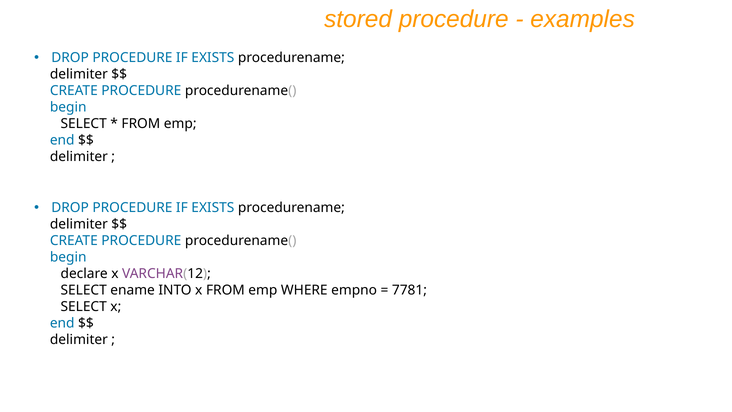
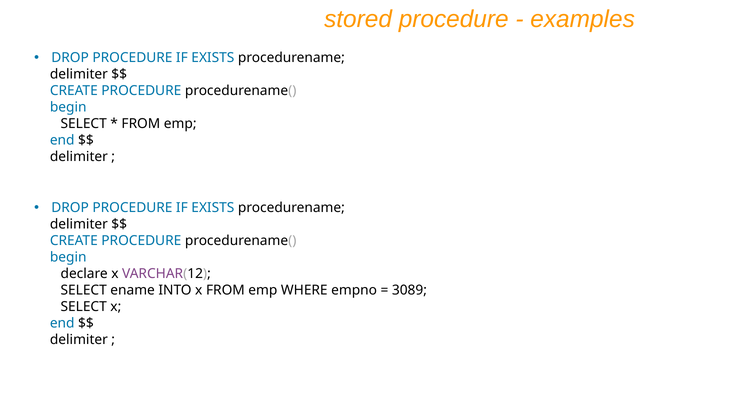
7781: 7781 -> 3089 (409, 290)
